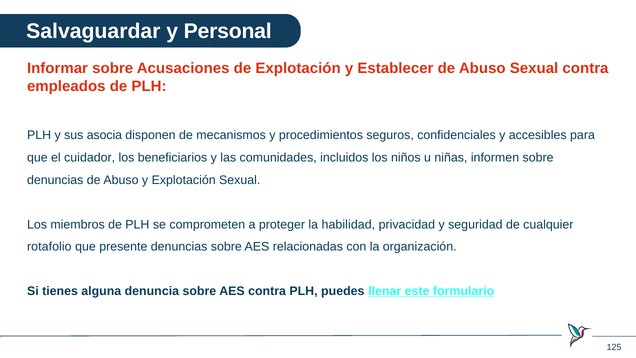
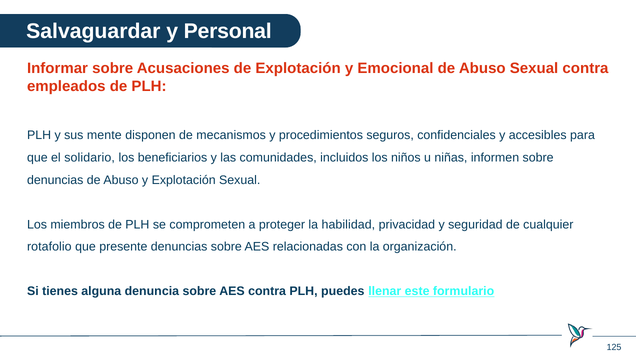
Establecer: Establecer -> Emocional (395, 68)
asocia: asocia -> mente (104, 135)
cuidador: cuidador -> solidario (90, 158)
